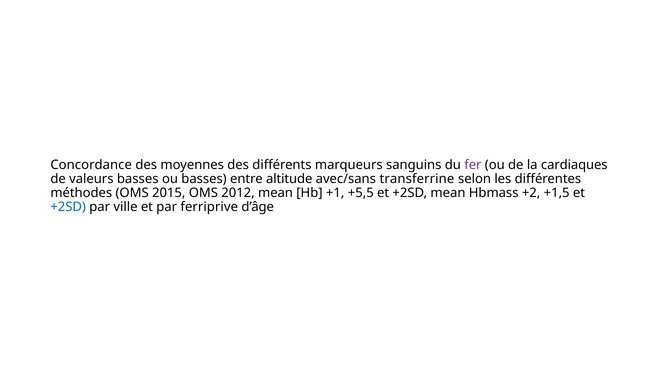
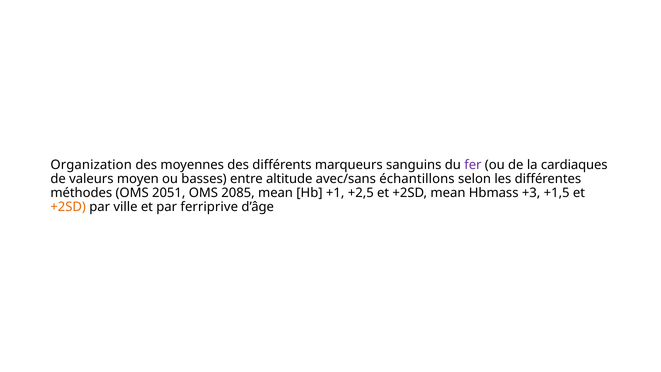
Concordance: Concordance -> Organization (91, 165)
valeurs basses: basses -> moyen (138, 179)
transferrine: transferrine -> échantillons (417, 179)
2015: 2015 -> 2051 (169, 193)
2012: 2012 -> 2085 (238, 193)
+5,5: +5,5 -> +2,5 (361, 193)
+2: +2 -> +3 (531, 193)
+2SD colour: blue -> orange (68, 207)
